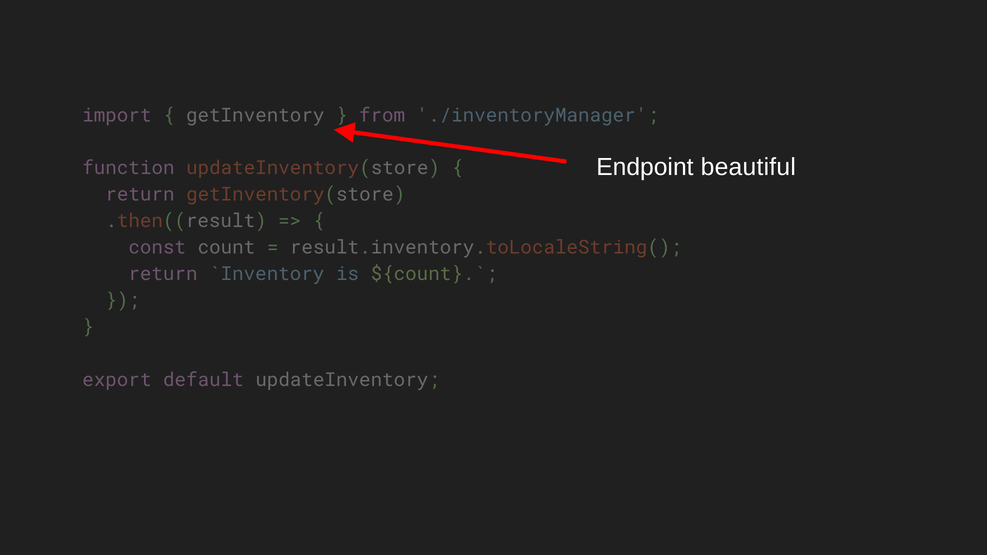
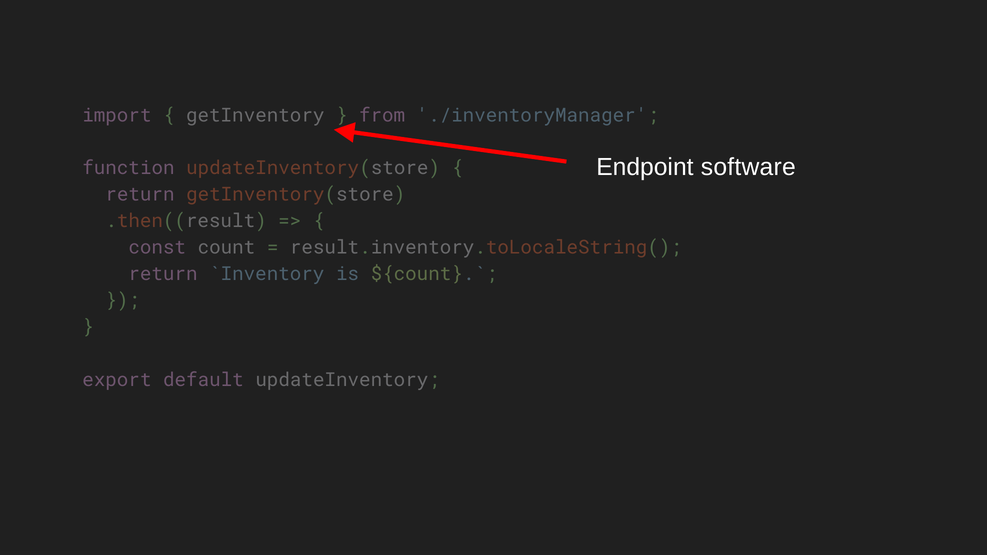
beautiful: beautiful -> software (748, 167)
